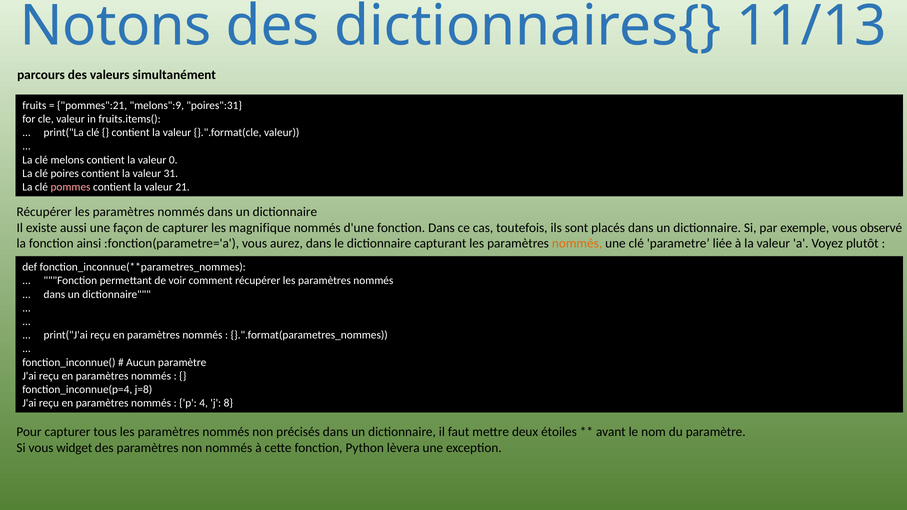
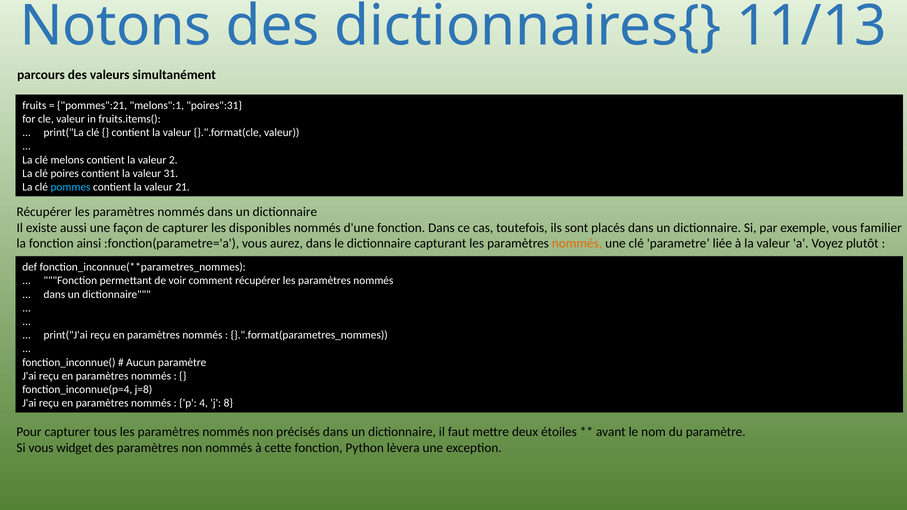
melons":9: melons":9 -> melons":1 (157, 105)
0: 0 -> 2 (173, 160)
pommes colour: pink -> light blue (71, 187)
magnifique: magnifique -> disponibles (260, 228)
observé: observé -> familier (881, 228)
